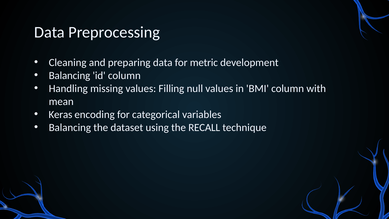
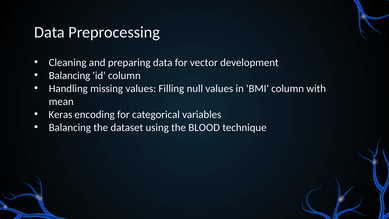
metric: metric -> vector (204, 62)
RECALL: RECALL -> BLOOD (204, 127)
